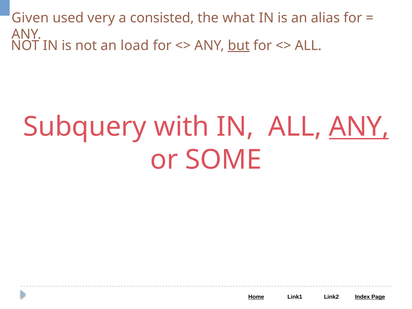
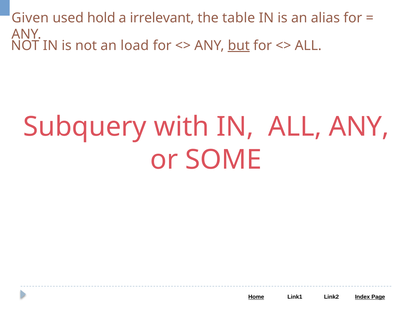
very: very -> hold (101, 18)
consisted: consisted -> irrelevant (162, 18)
what: what -> table (239, 18)
ANY underline: present -> none (359, 127)
